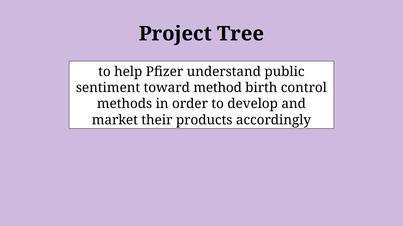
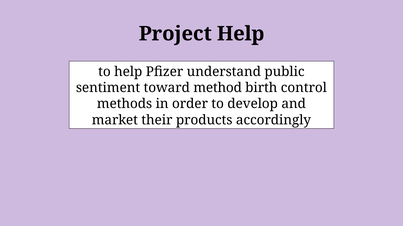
Project Tree: Tree -> Help (241, 34)
